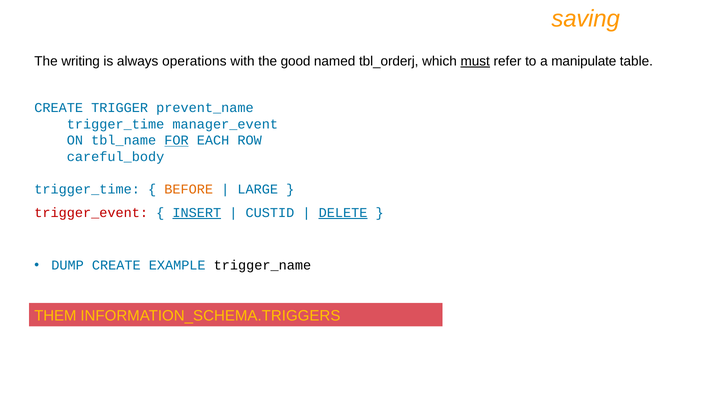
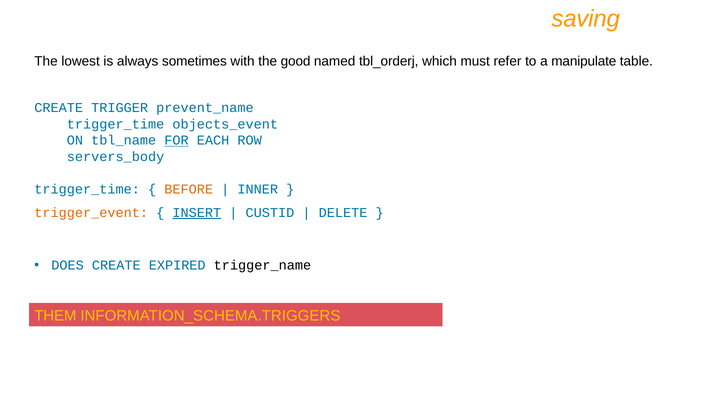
writing: writing -> lowest (81, 61)
operations: operations -> sometimes (194, 61)
must underline: present -> none (475, 61)
manager_event: manager_event -> objects_event (225, 124)
careful_body: careful_body -> servers_body (116, 157)
LARGE: LARGE -> INNER (258, 189)
trigger_event colour: red -> orange (91, 213)
DELETE underline: present -> none (343, 213)
DUMP: DUMP -> DOES (68, 265)
EXAMPLE: EXAMPLE -> EXPIRED (177, 265)
